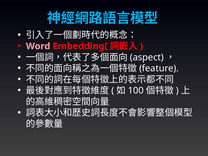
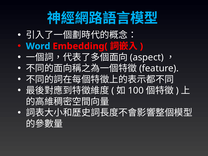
Word colour: pink -> light blue (38, 46)
